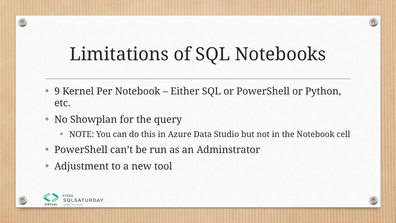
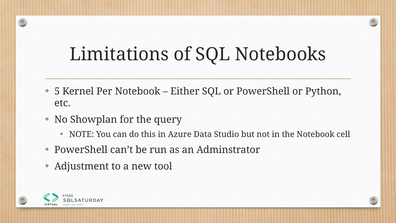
9: 9 -> 5 (57, 91)
